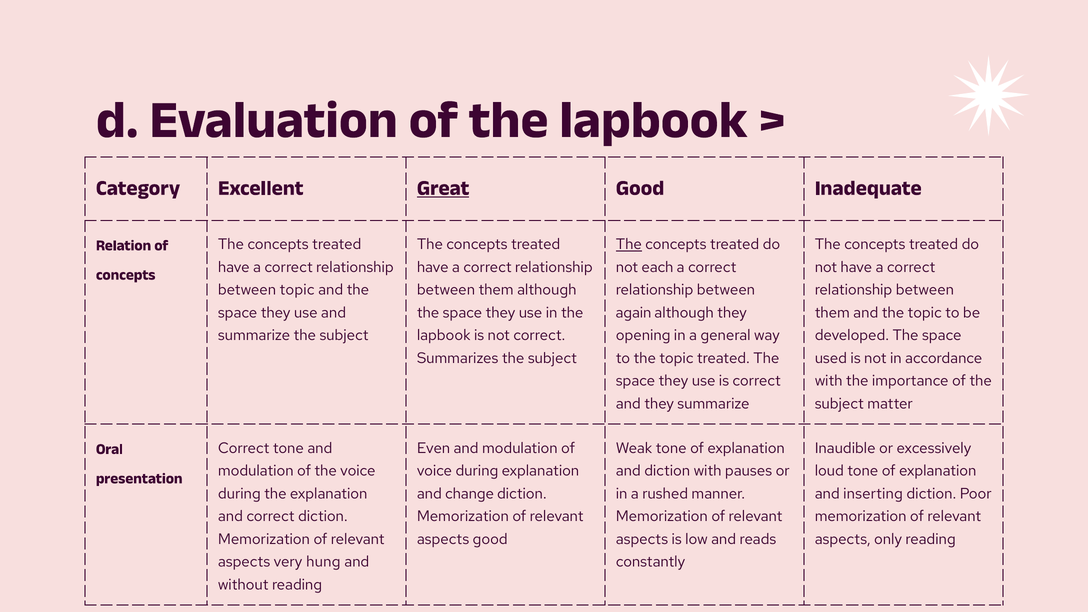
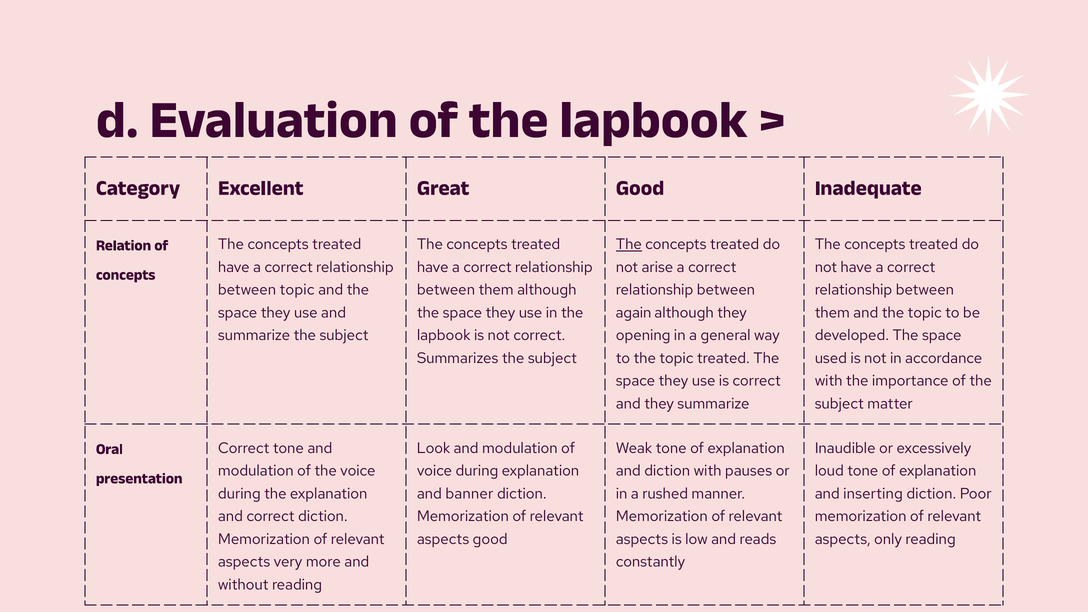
Great underline: present -> none (443, 188)
each: each -> arise (657, 267)
Even: Even -> Look (434, 448)
change: change -> banner (469, 494)
hung: hung -> more (323, 562)
